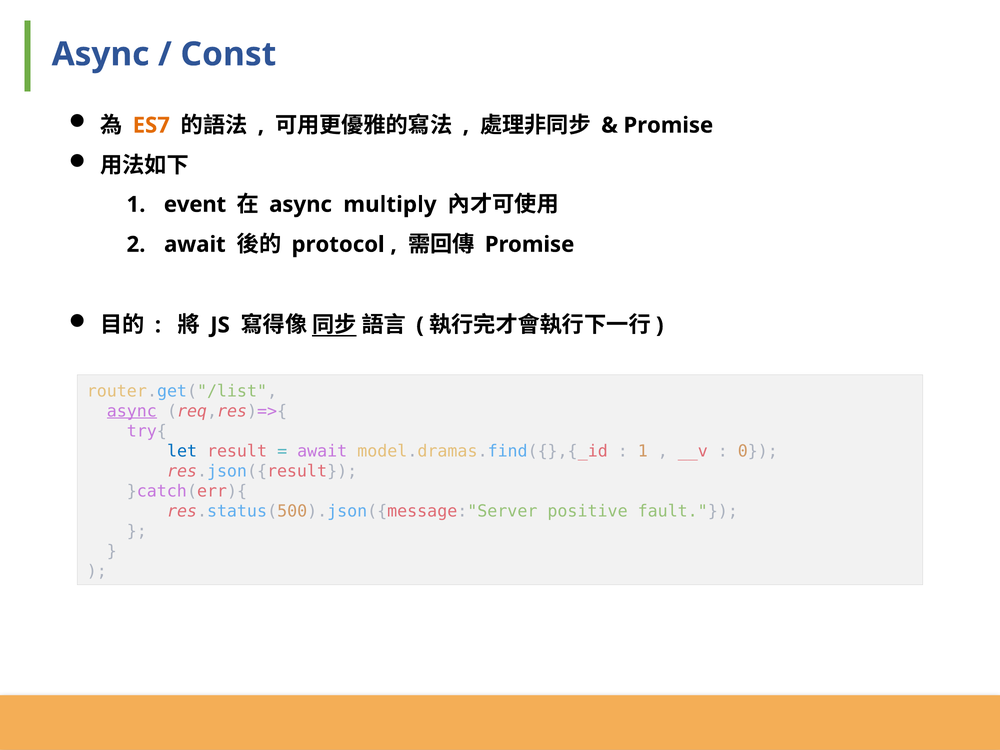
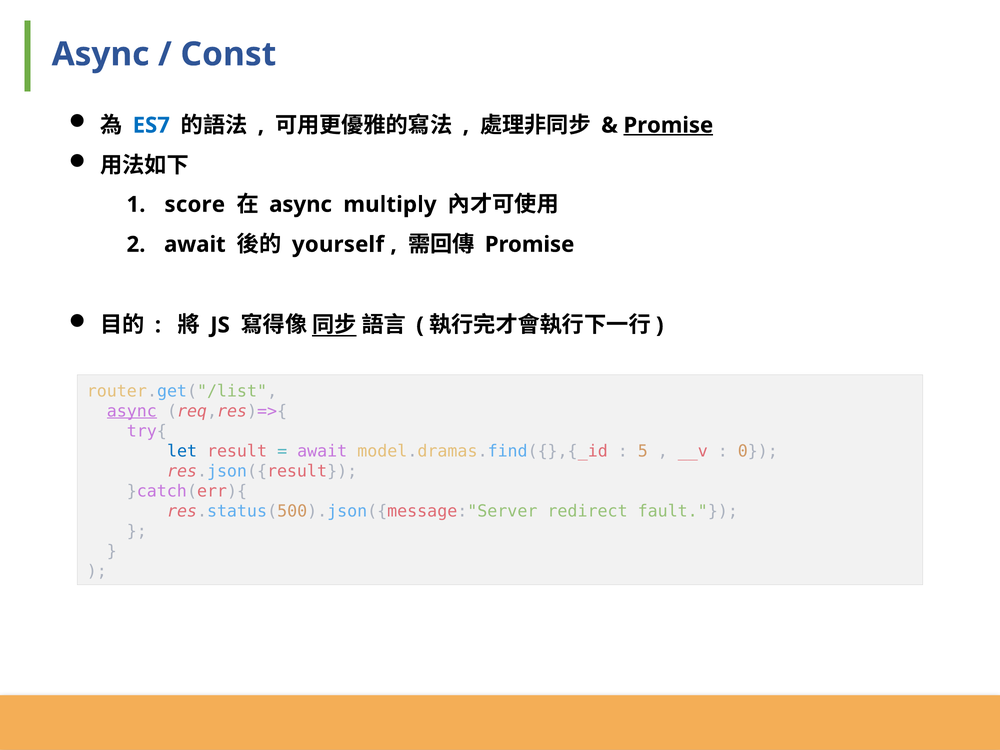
ES7 colour: orange -> blue (151, 125)
Promise underline: none -> present (668, 125)
event: event -> score (195, 205)
protocol: protocol -> yourself (338, 244)
1: 1 -> 5 (643, 451)
positive: positive -> redirect (588, 511)
